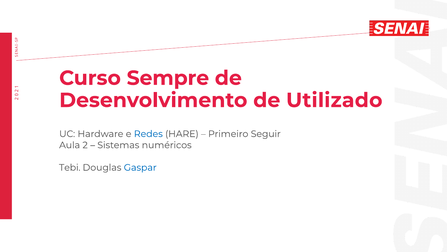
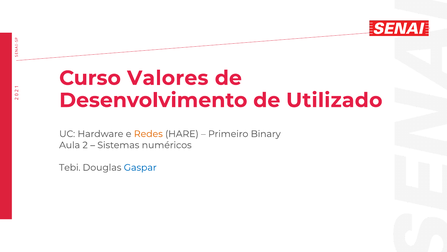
Sempre: Sempre -> Valores (168, 78)
Redes colour: blue -> orange (148, 134)
Seguir: Seguir -> Binary (266, 134)
